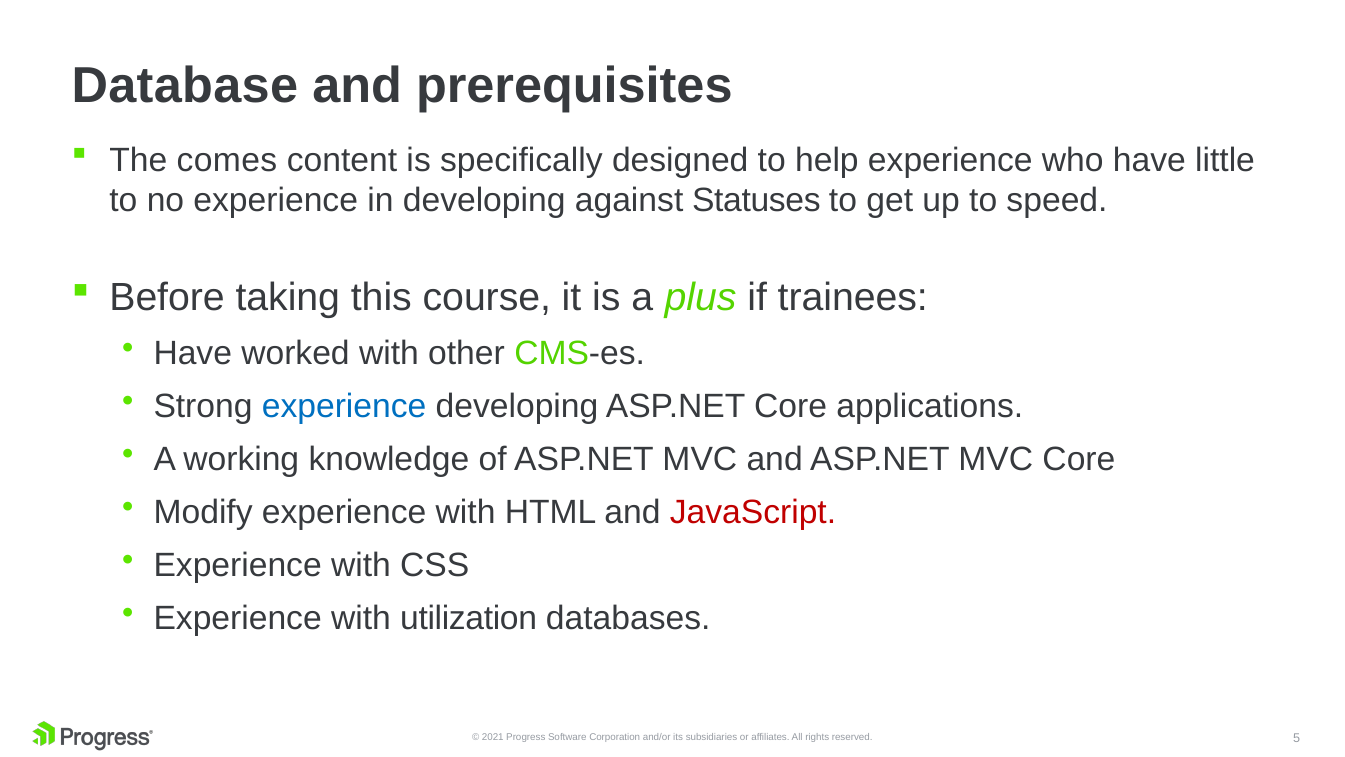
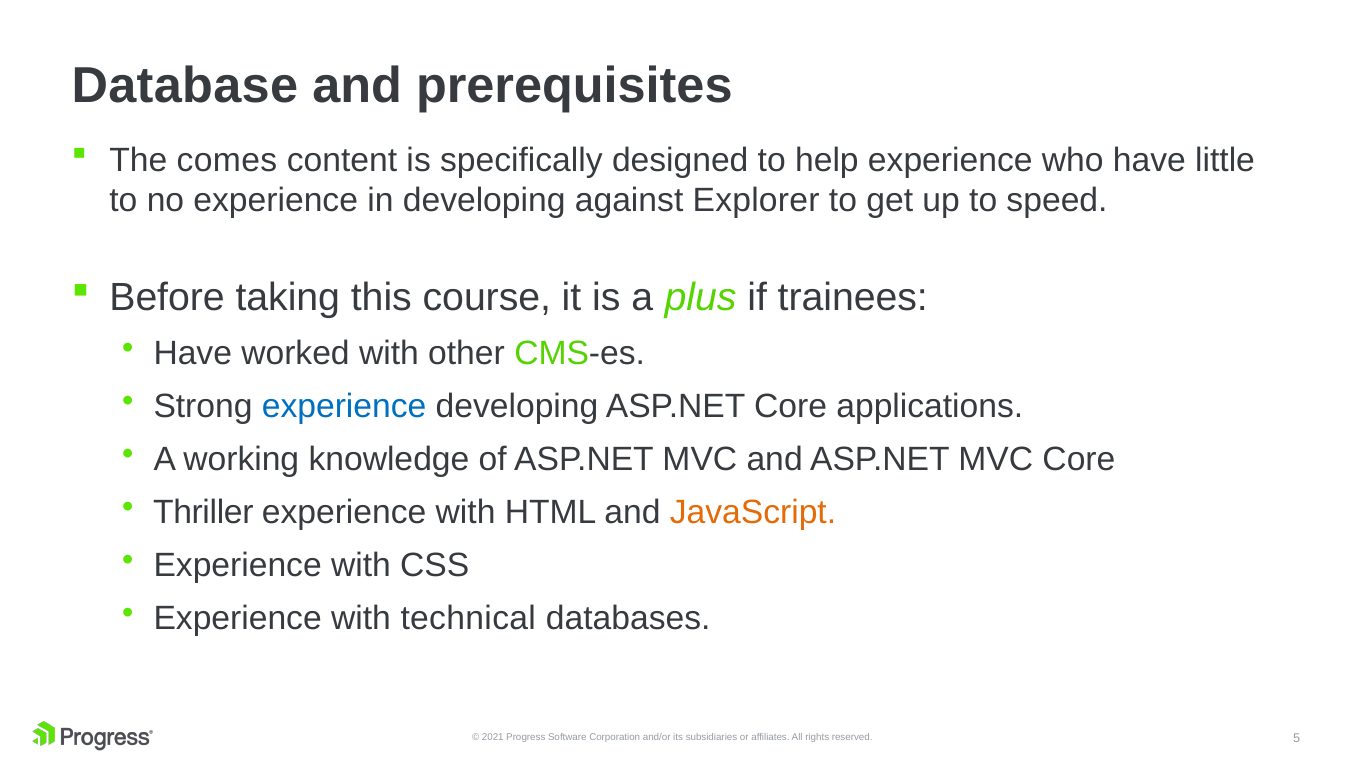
Statuses: Statuses -> Explorer (756, 200)
Modify: Modify -> Thriller (203, 512)
JavaScript colour: red -> orange (753, 512)
utilization: utilization -> technical (468, 618)
